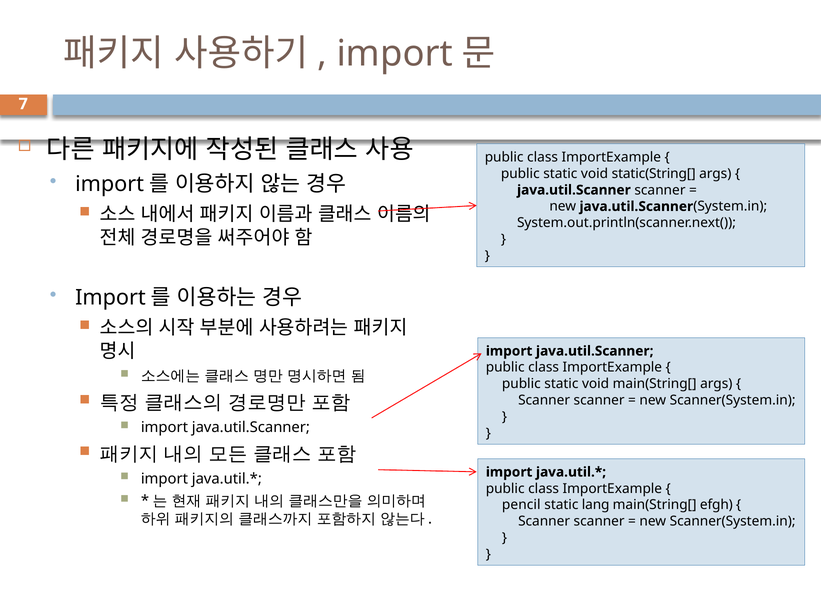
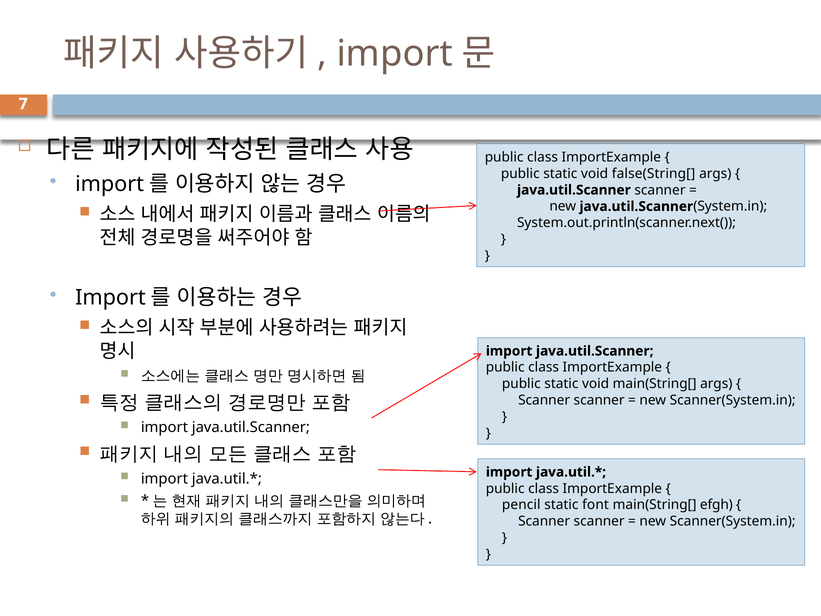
static(String[: static(String[ -> false(String[ (654, 174)
lang: lang -> font (596, 505)
